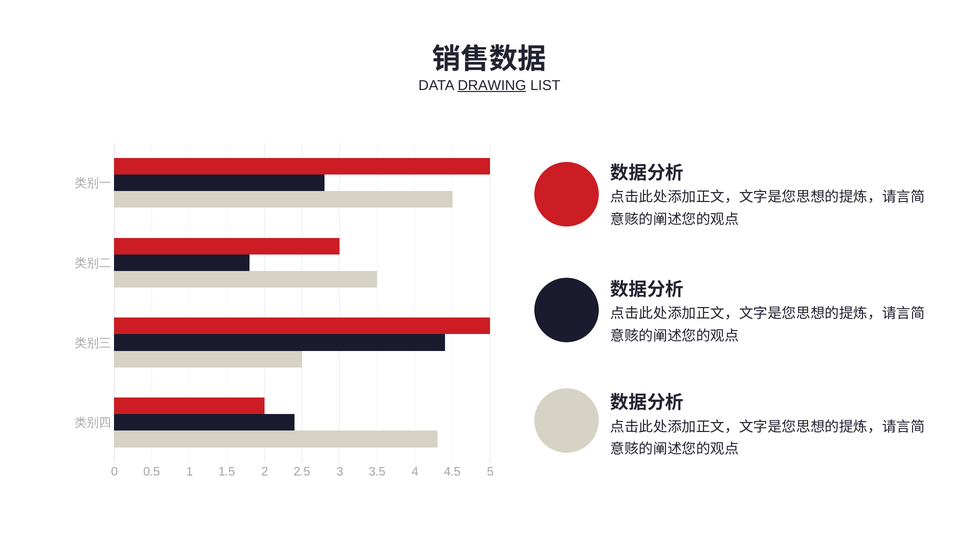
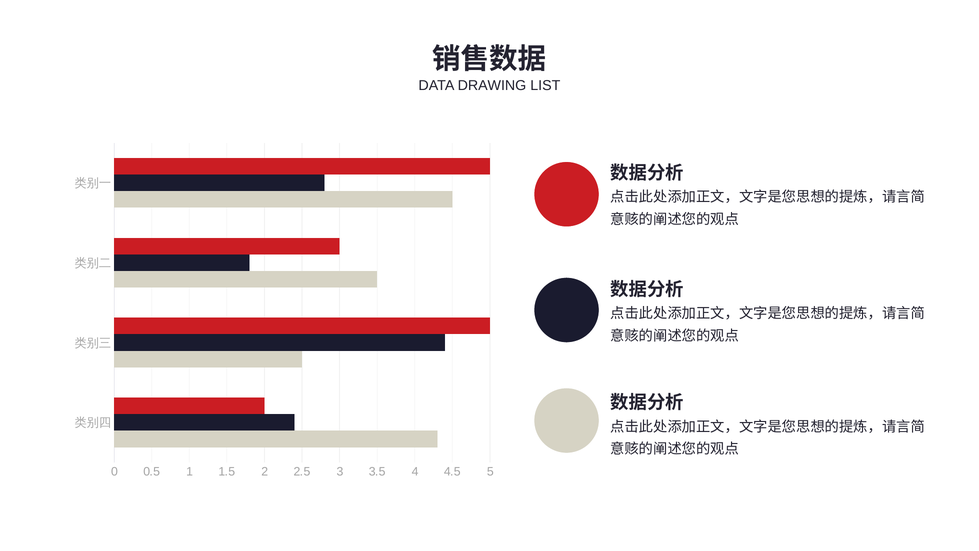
DRAWING underline: present -> none (492, 85)
